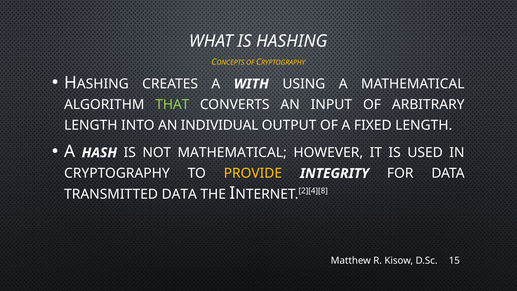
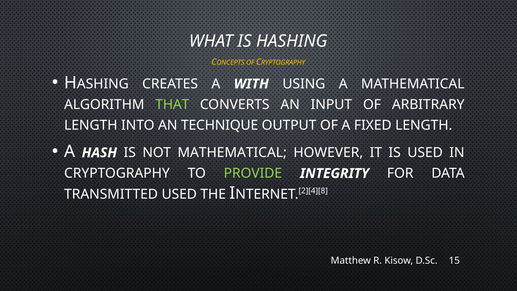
INDIVIDUAL: INDIVIDUAL -> TECHNIQUE (220, 125)
PROVIDE colour: yellow -> light green (253, 173)
TRANSMITTED DATA: DATA -> USED (179, 194)
